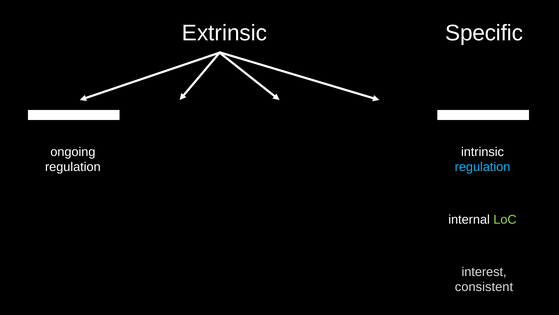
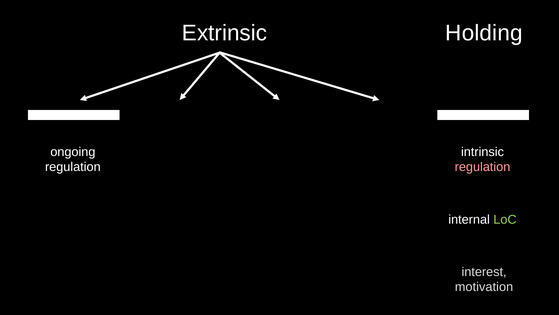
Specific: Specific -> Holding (484, 33)
regulation colour: light blue -> pink (483, 167)
consistent: consistent -> motivation (484, 287)
